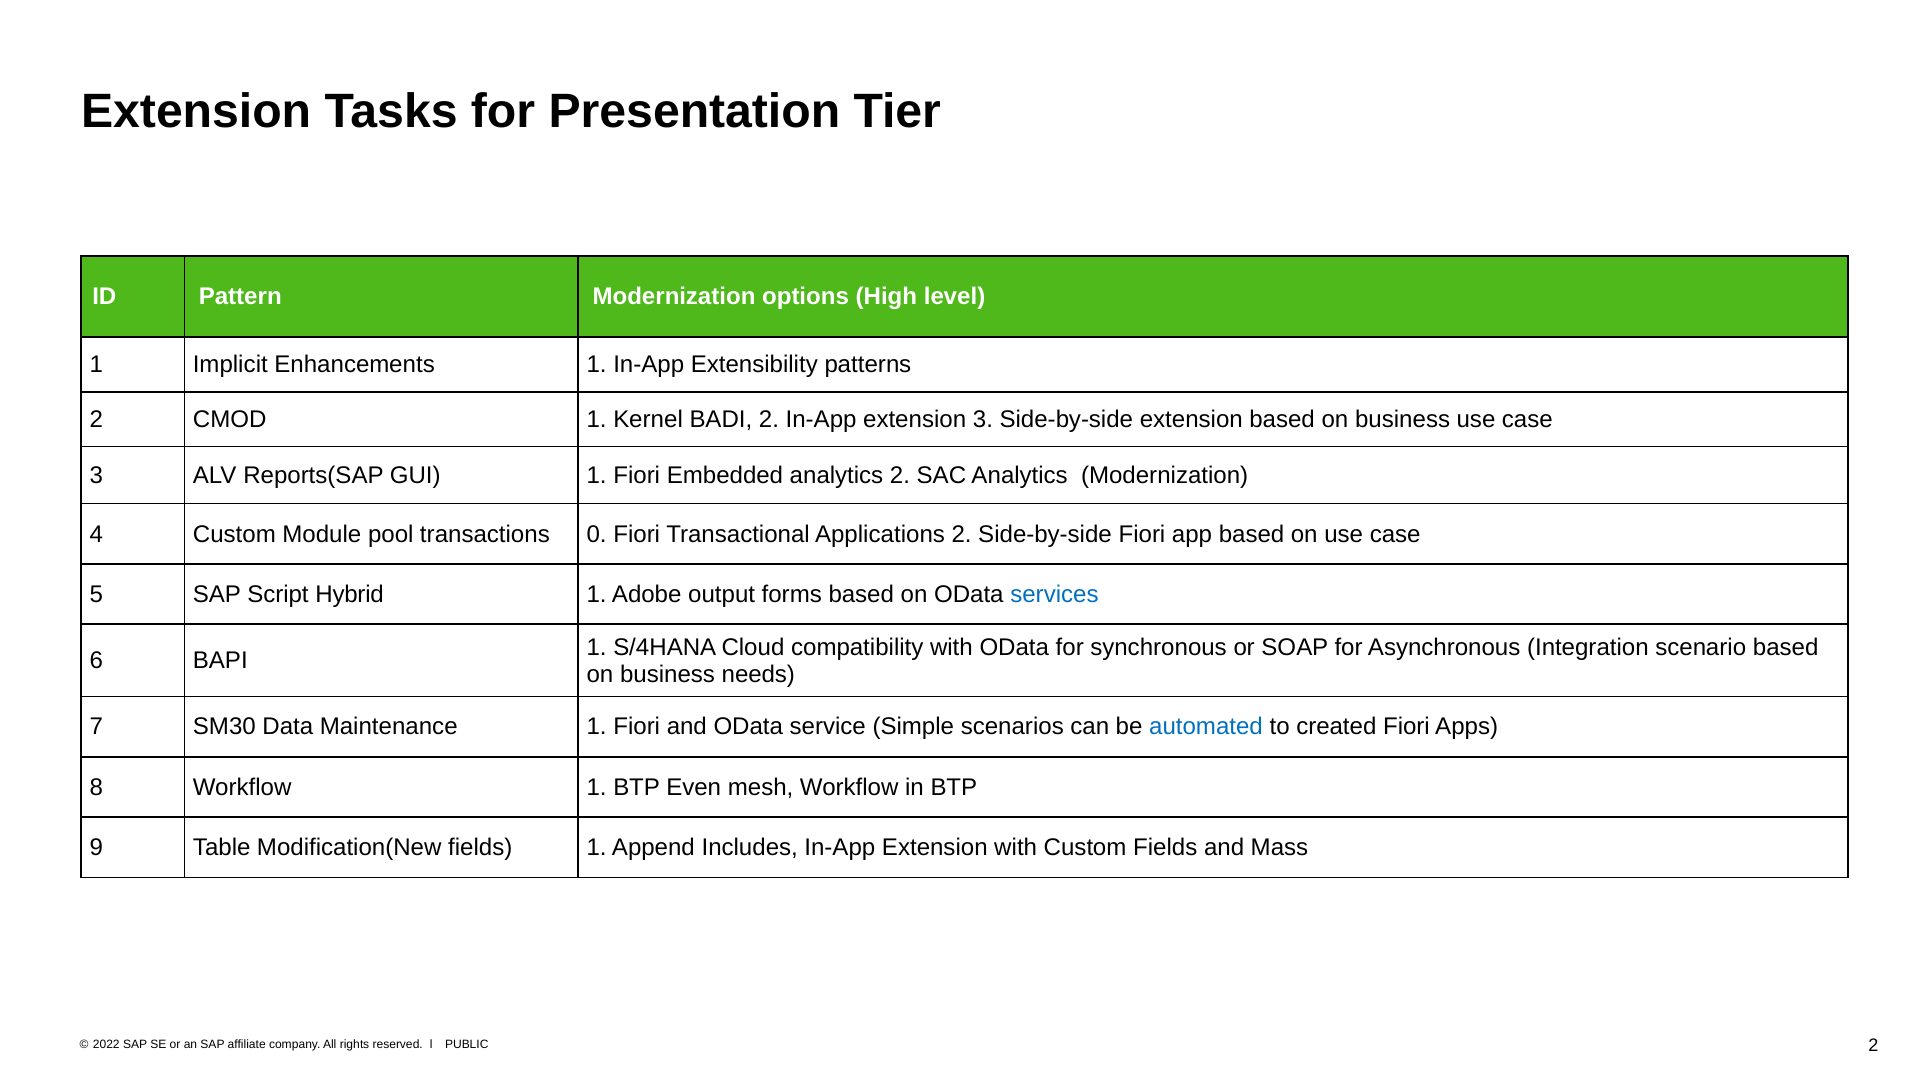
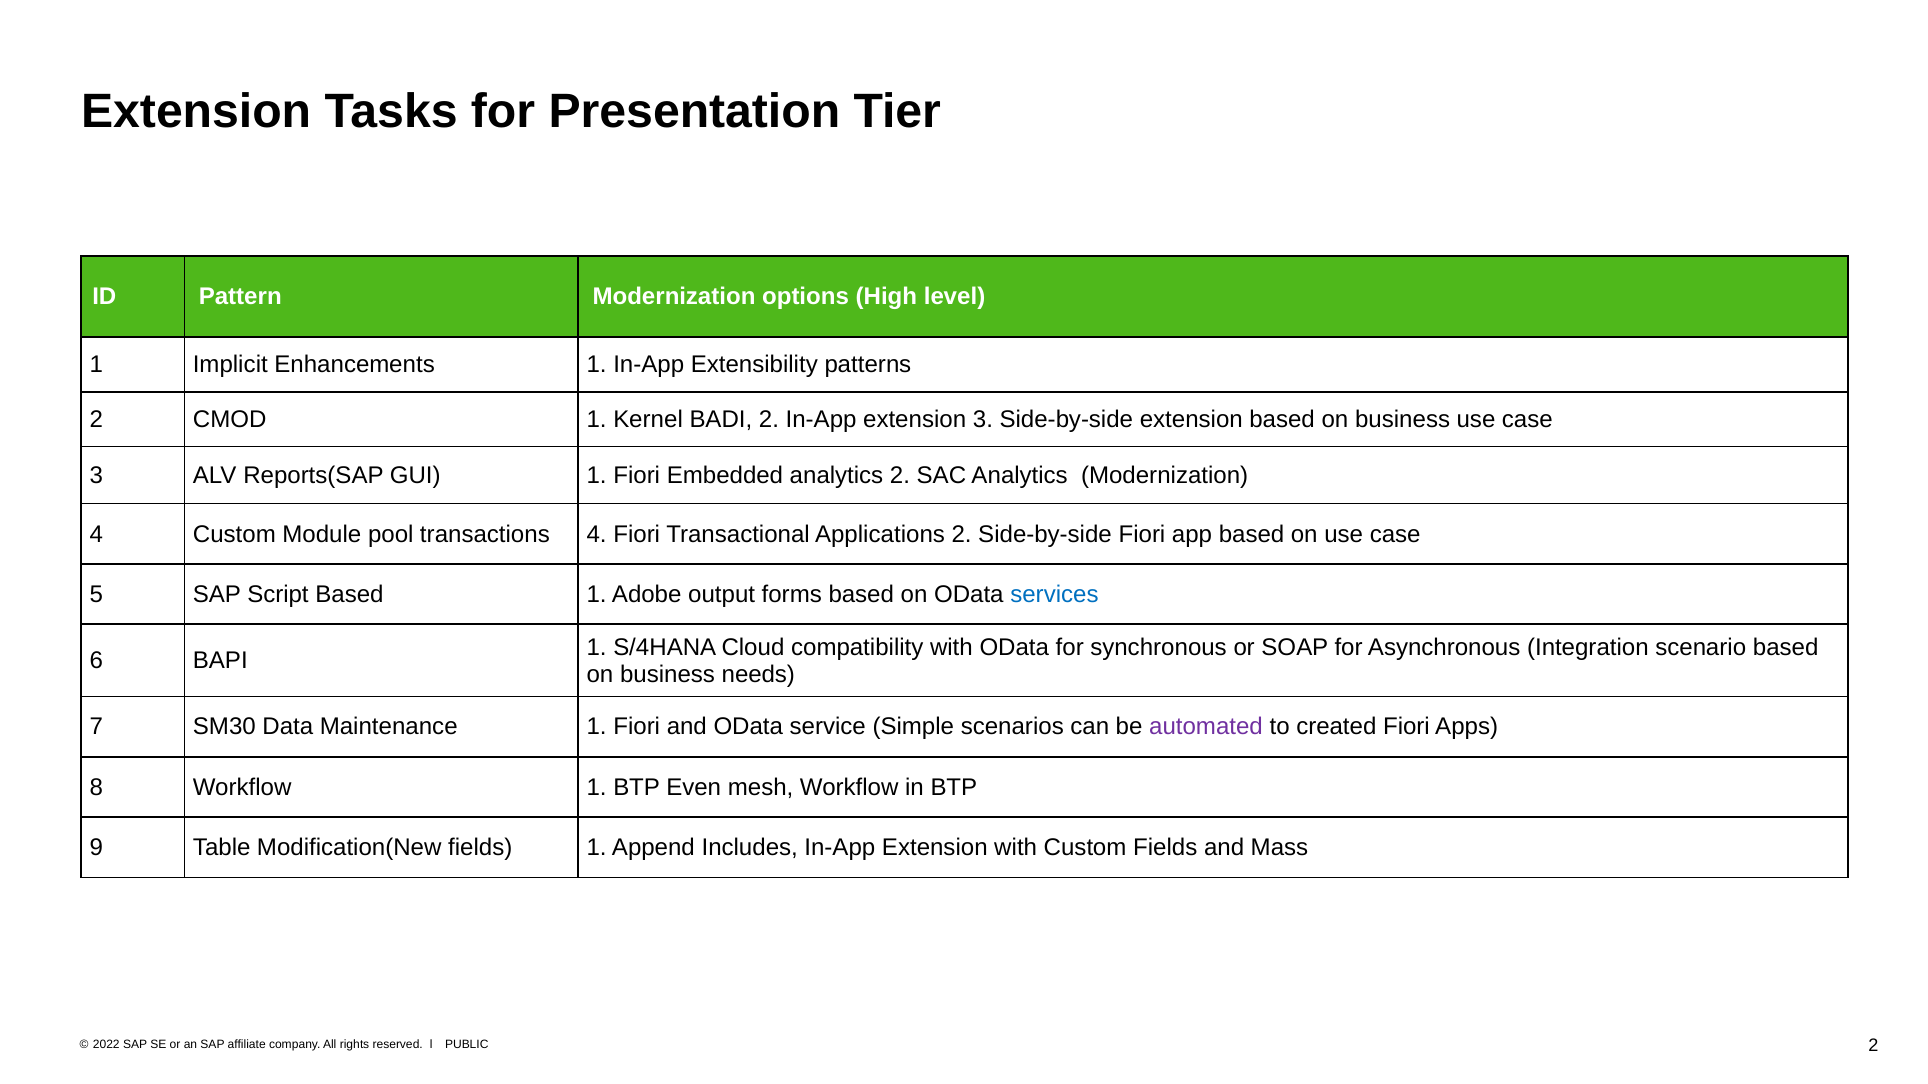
transactions 0: 0 -> 4 (597, 534)
Script Hybrid: Hybrid -> Based (349, 595)
automated colour: blue -> purple (1206, 727)
